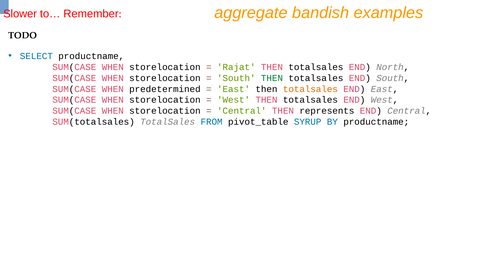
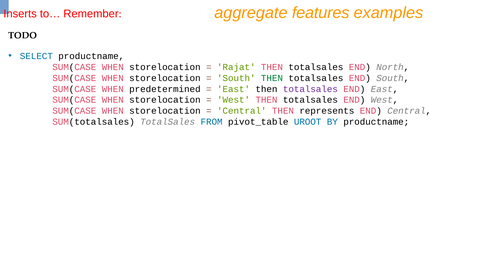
bandish: bandish -> features (321, 13)
Slower: Slower -> Inserts (20, 14)
totalsales colour: orange -> purple (310, 89)
SYRUP: SYRUP -> UROOT (308, 122)
